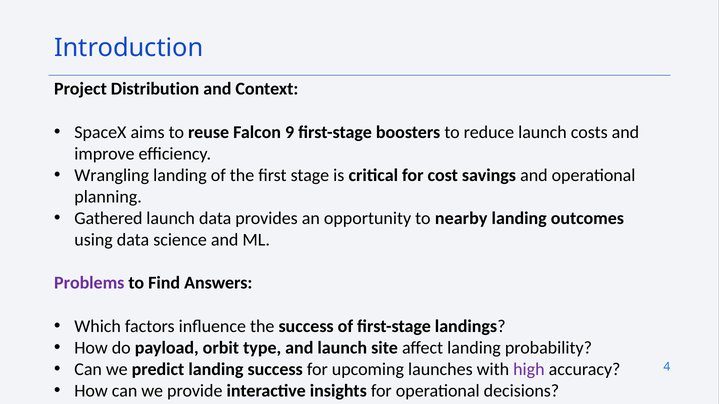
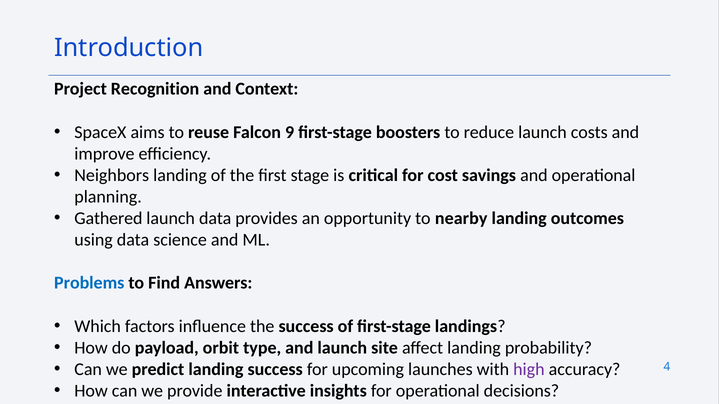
Distribution: Distribution -> Recognition (155, 89)
Wrangling: Wrangling -> Neighbors (112, 175)
Problems colour: purple -> blue (89, 283)
